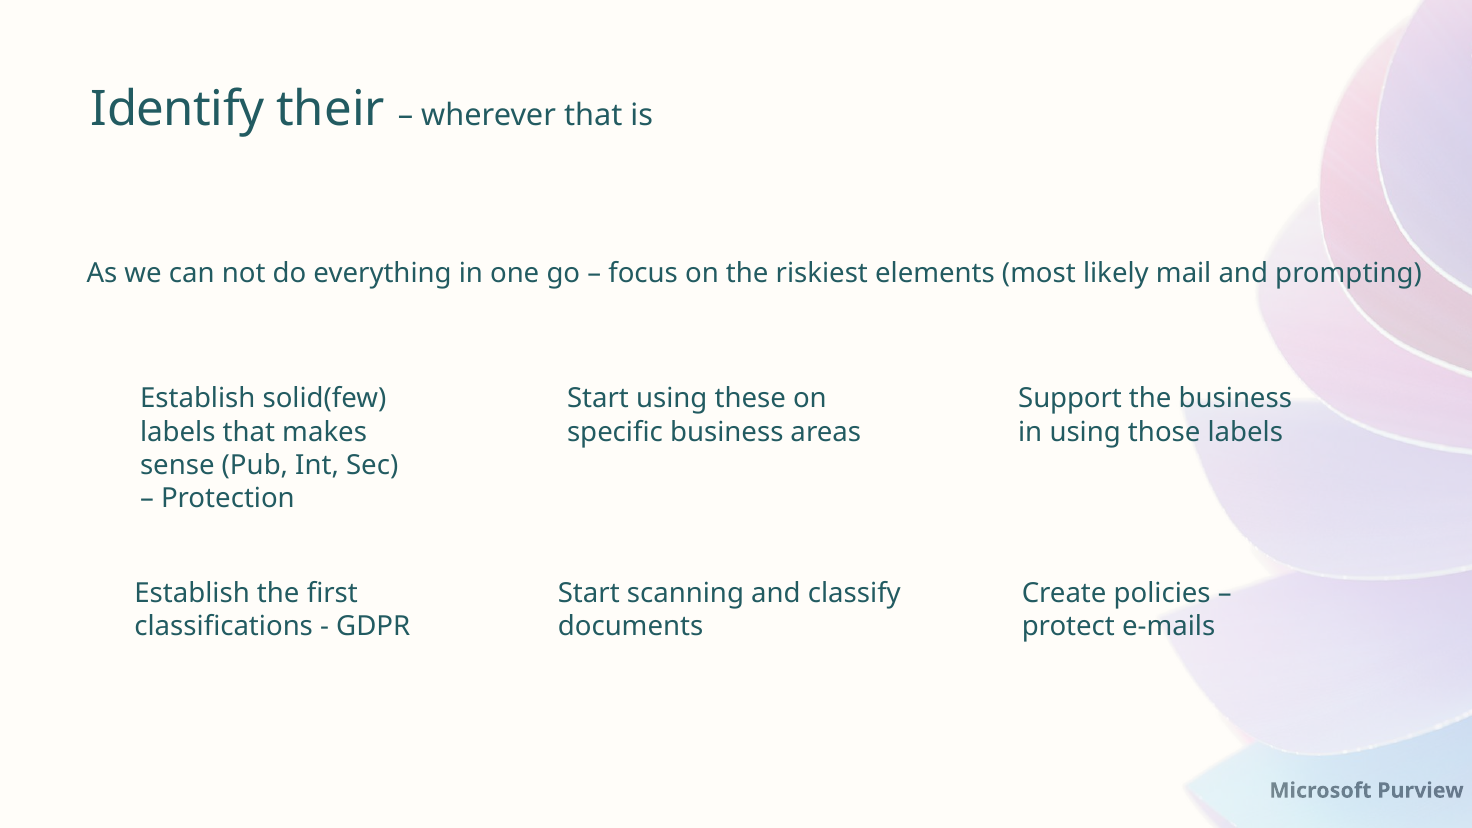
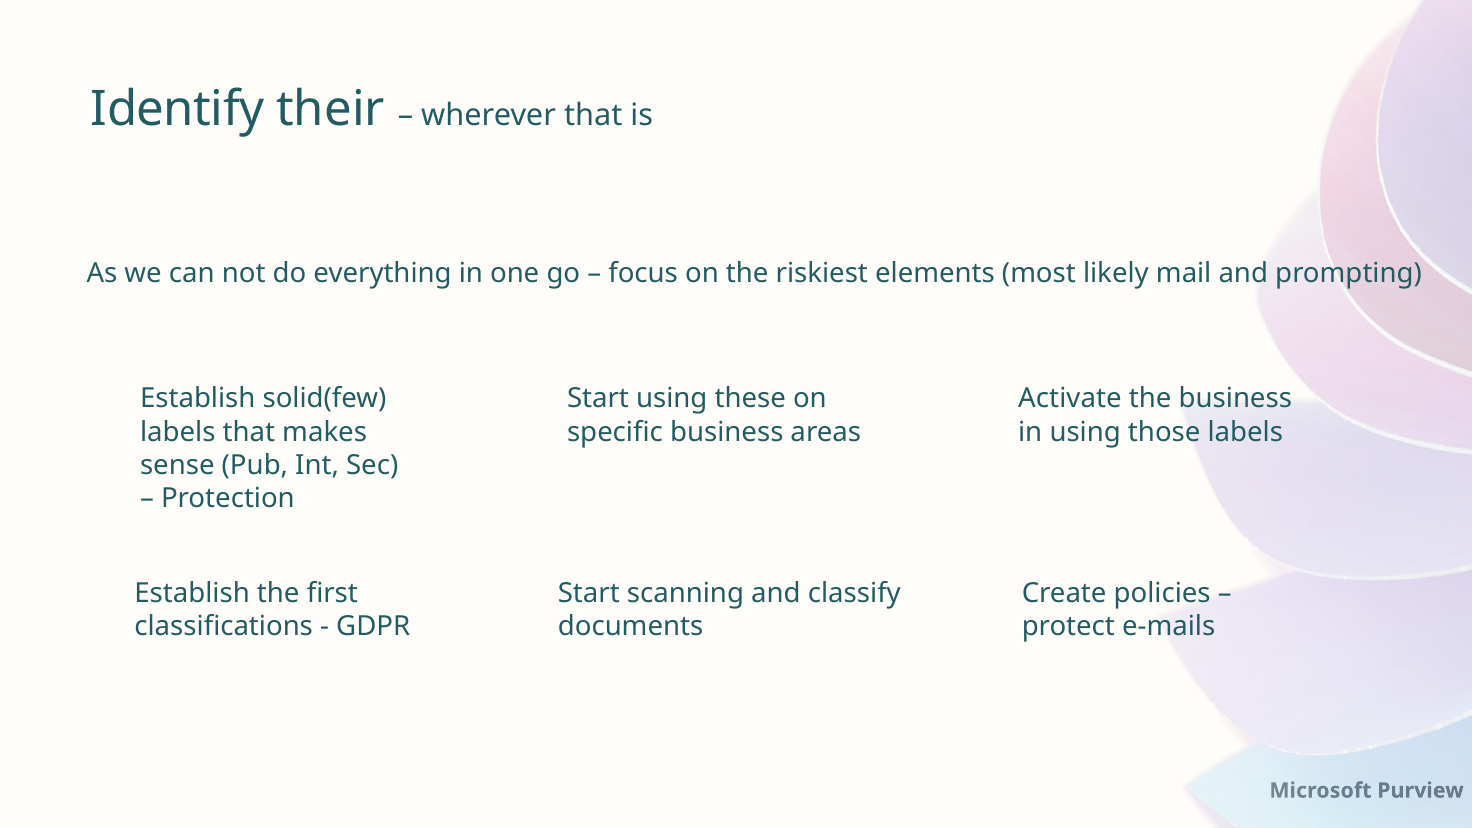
Support: Support -> Activate (1070, 399)
